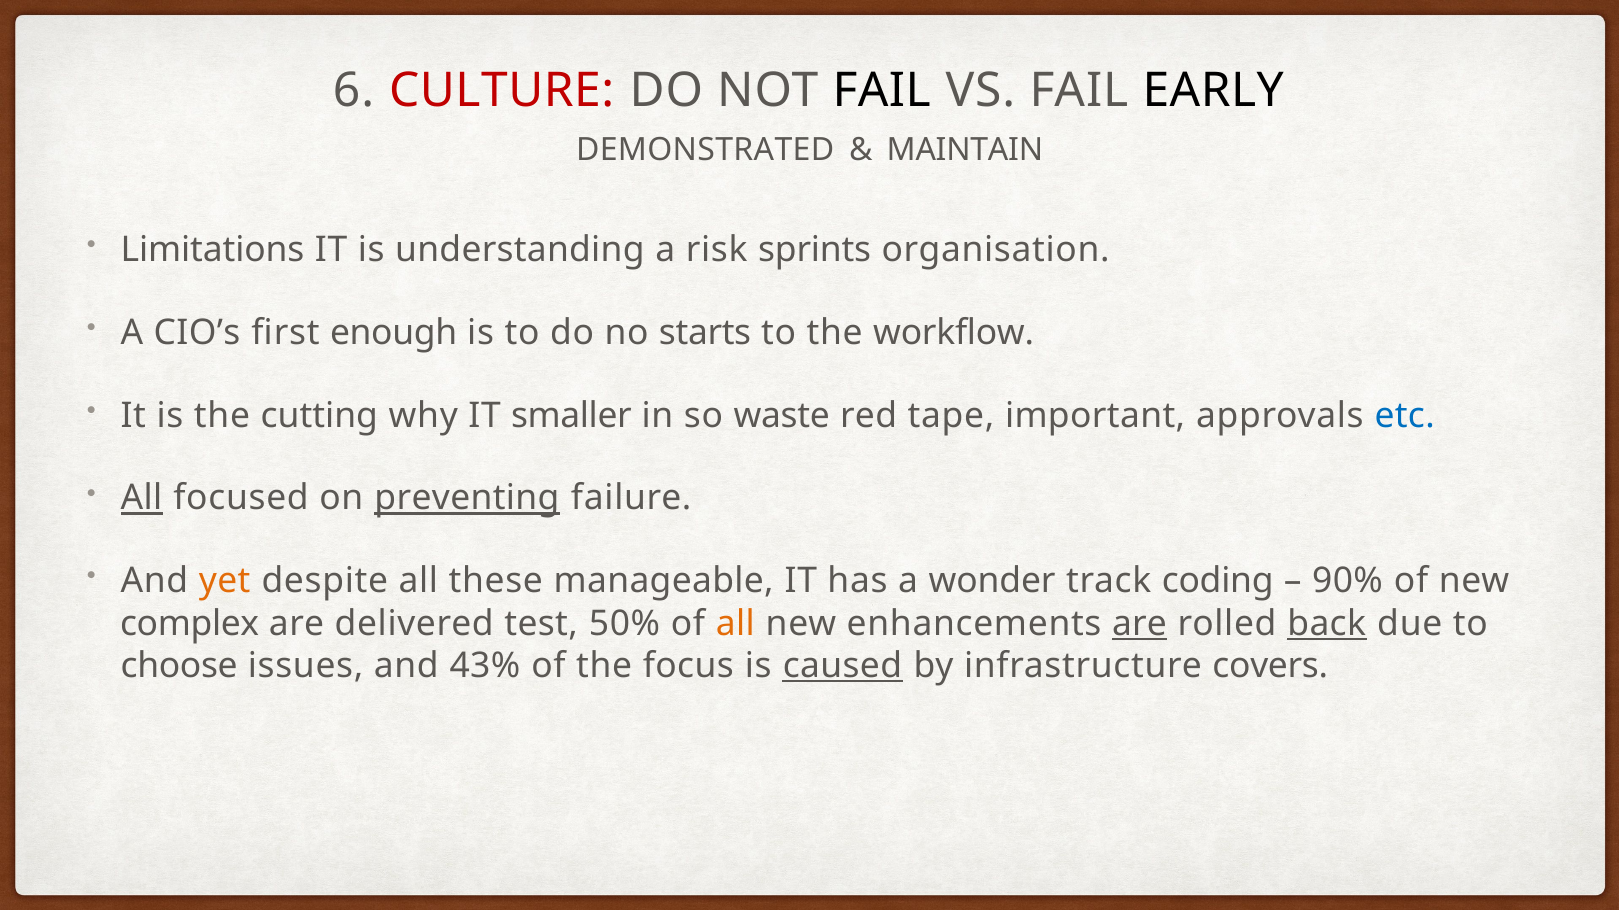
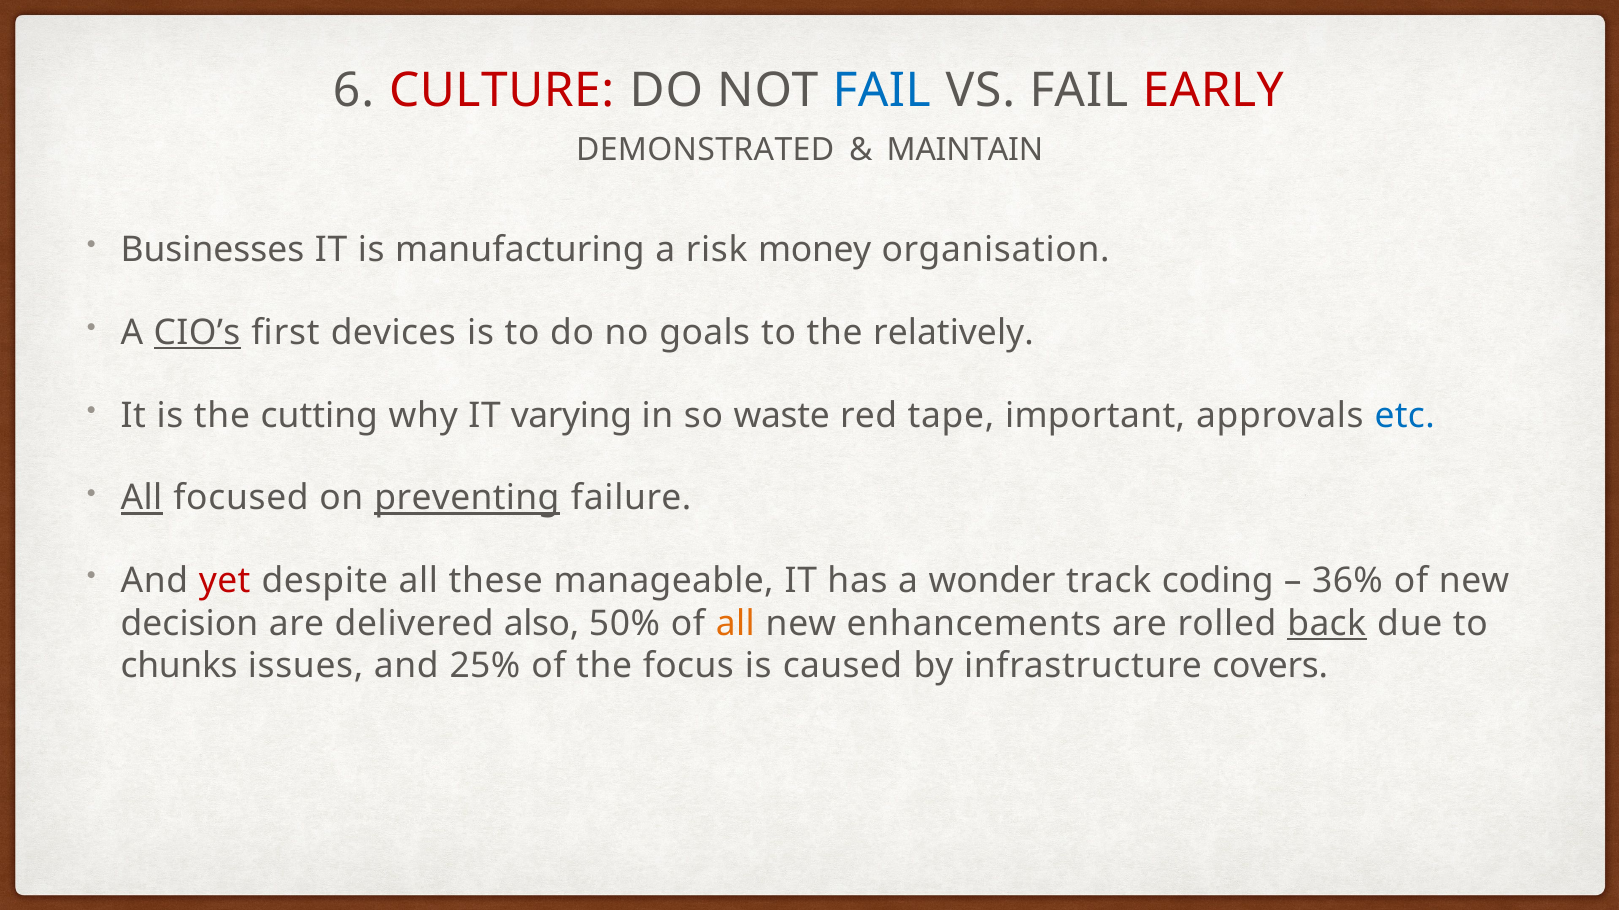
FAIL colour: black -> blue (882, 90)
EARLY colour: black -> red (1213, 90)
Limitations: Limitations -> Businesses (212, 250)
understanding: understanding -> manufacturing (520, 250)
sprints: sprints -> money (815, 250)
CIO’s underline: none -> present (197, 333)
enough: enough -> devices (393, 333)
starts: starts -> goals (705, 333)
workflow: workflow -> relatively (954, 333)
smaller: smaller -> varying (571, 416)
yet colour: orange -> red (225, 582)
90%: 90% -> 36% (1348, 582)
complex: complex -> decision (189, 624)
test: test -> also (542, 624)
are underline: present -> none (1140, 624)
choose: choose -> chunks (179, 667)
43%: 43% -> 25% (485, 667)
caused underline: present -> none (842, 667)
